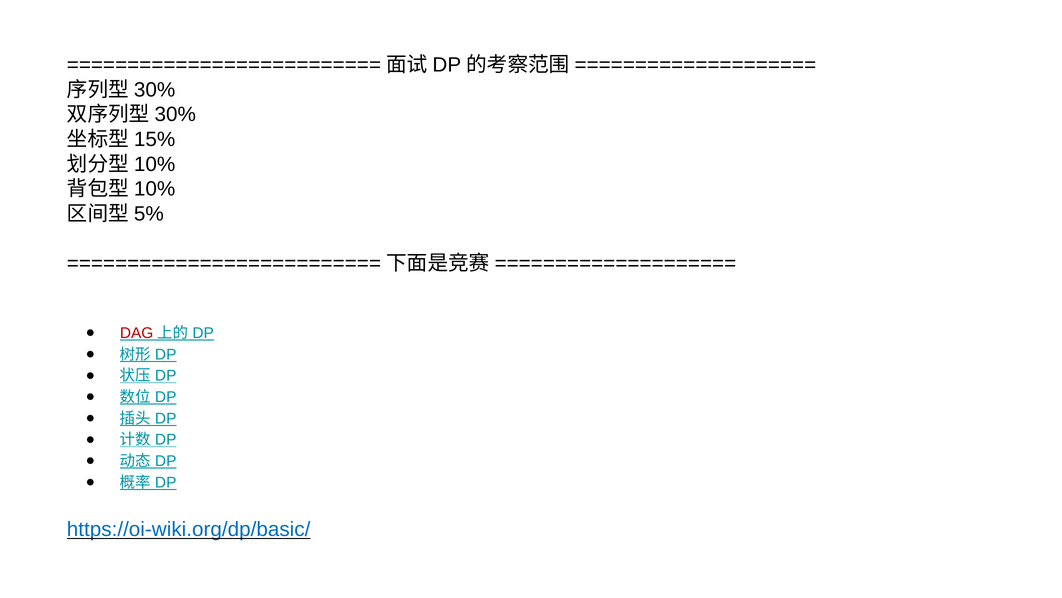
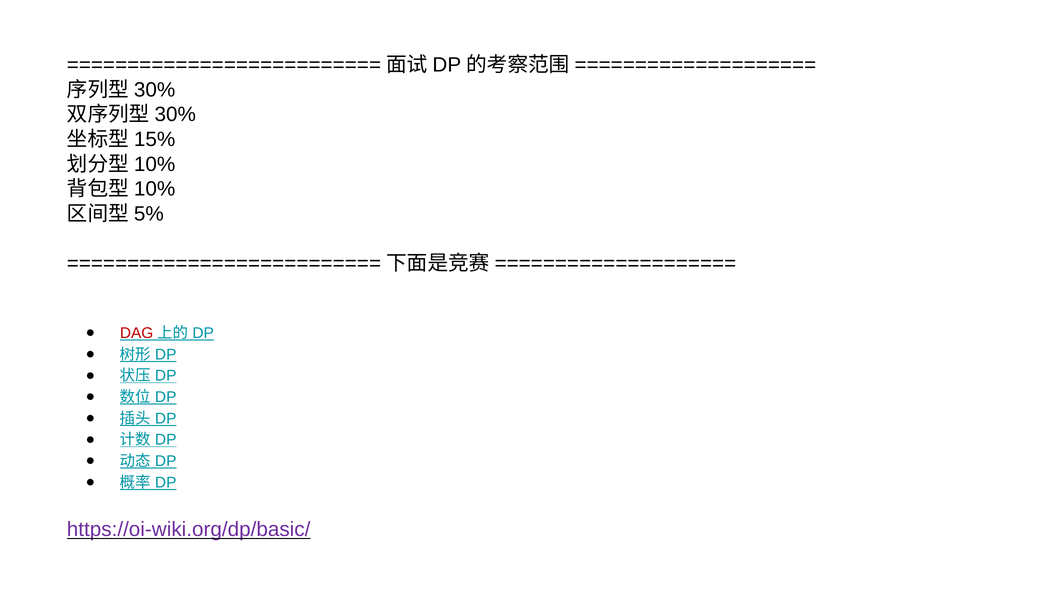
https://oi-wiki.org/dp/basic/ colour: blue -> purple (189, 529)
